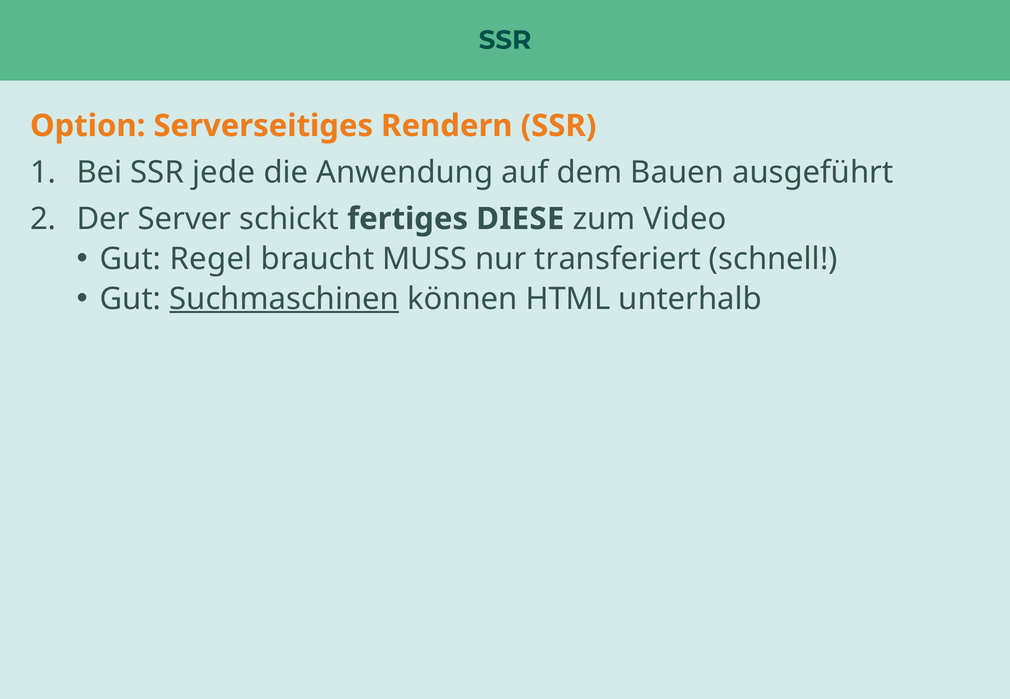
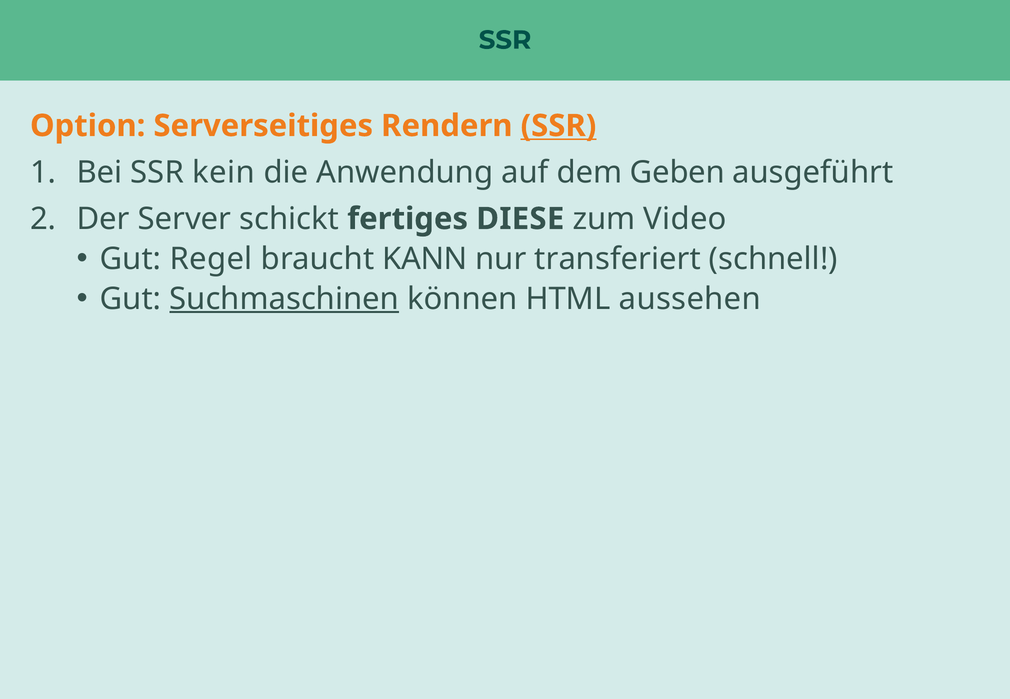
SSR underline: none -> present (558, 126)
jede: jede -> kein (224, 172)
Bauen: Bauen -> Geben (677, 172)
MUSS: MUSS -> KANN (425, 259)
unterhalb: unterhalb -> aussehen (690, 299)
